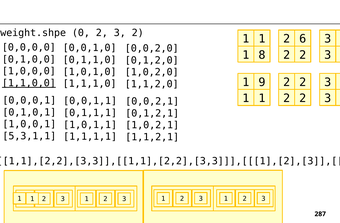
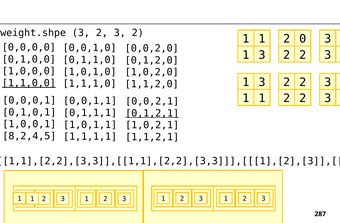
weight.shpe 0: 0 -> 3 (81, 33)
6: 6 -> 0 (303, 39)
8: 8 -> 3 (262, 55)
9: 9 -> 3 (262, 82)
0,1,2,1 underline: none -> present (152, 113)
5,3,1,1: 5,3,1,1 -> 8,2,4,5 (29, 136)
